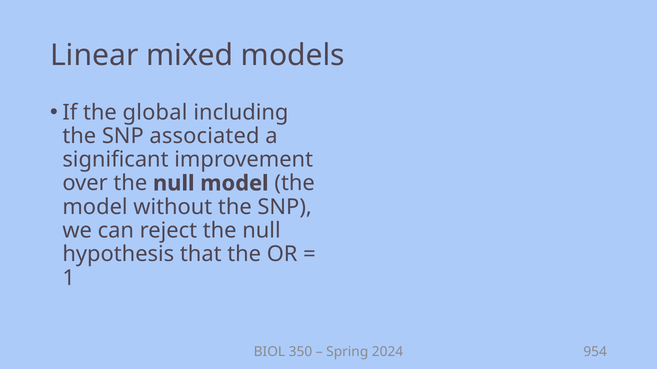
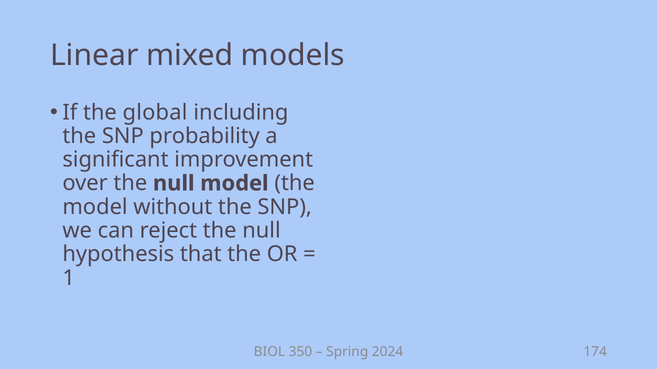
associated: associated -> probability (205, 136)
954: 954 -> 174 (595, 352)
